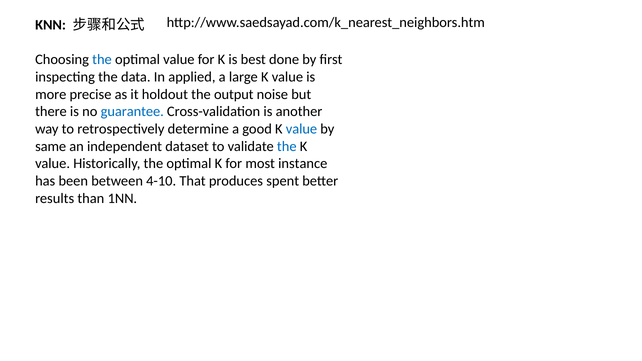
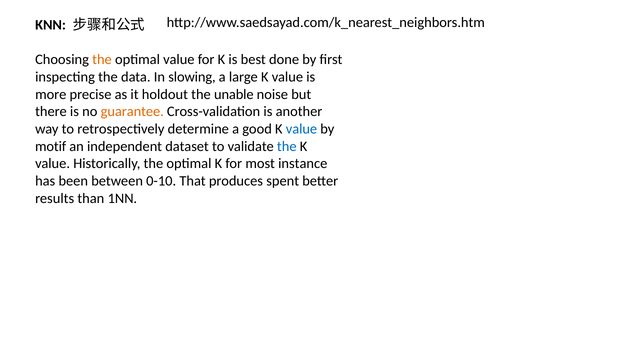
the colour: blue -> orange (102, 60)
applied: applied -> slowing (192, 77)
output: output -> unable (234, 94)
guarantee colour: blue -> orange (132, 112)
same: same -> motif (51, 146)
4-10: 4-10 -> 0-10 (161, 181)
